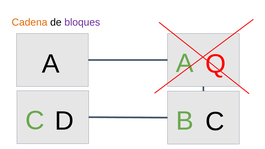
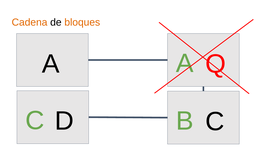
bloques colour: purple -> orange (82, 22)
